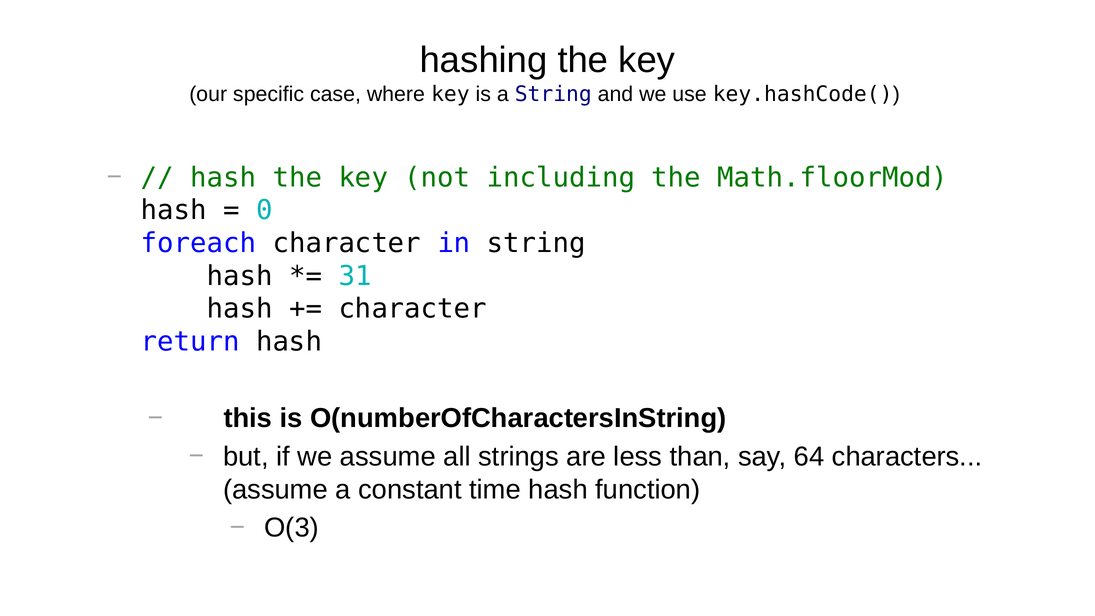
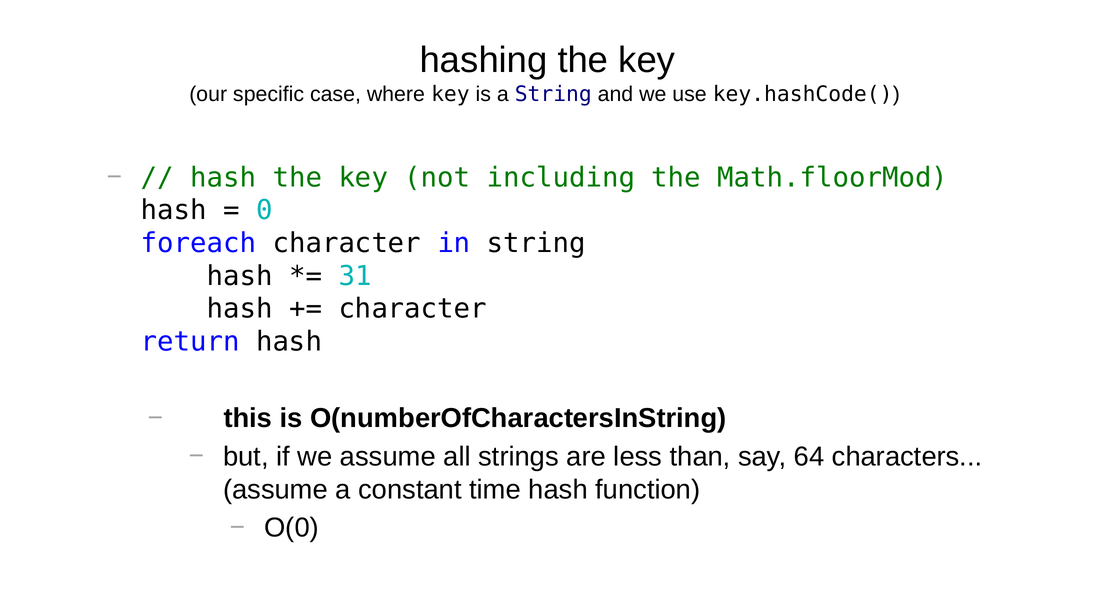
O(3: O(3 -> O(0 (292, 528)
